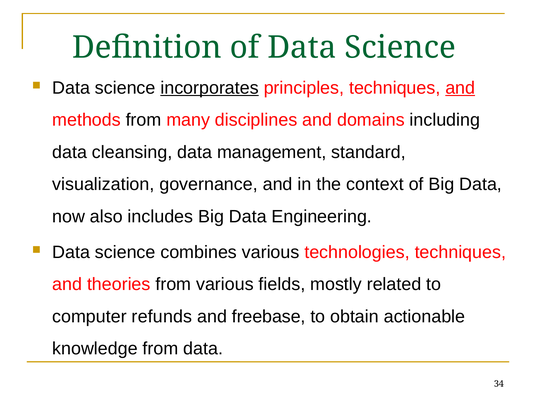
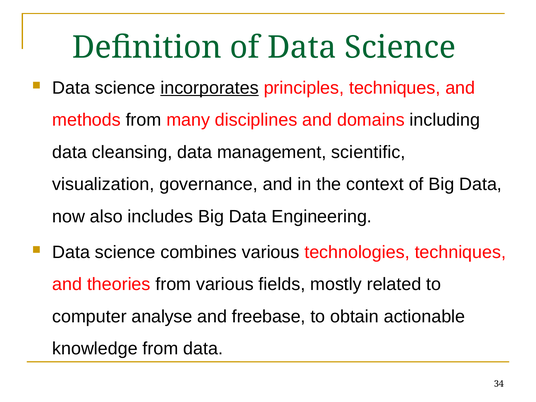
and underline: present -> none (460, 88)
standard: standard -> scientific (368, 152)
refunds: refunds -> analyse (162, 317)
